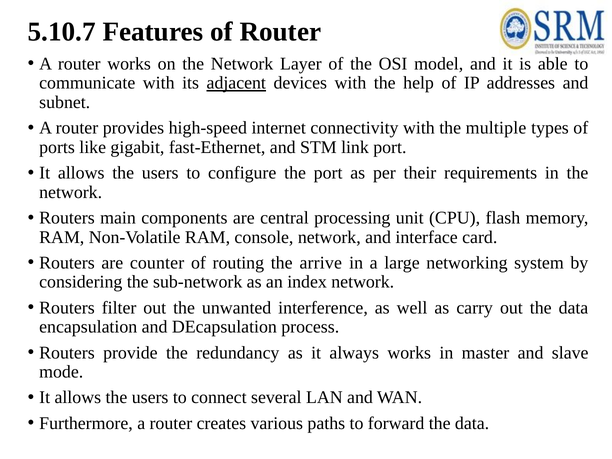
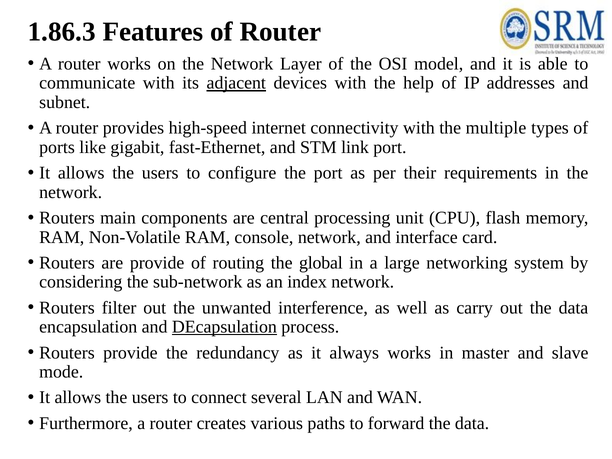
5.10.7: 5.10.7 -> 1.86.3 (62, 32)
are counter: counter -> provide (157, 263)
arrive: arrive -> global (321, 263)
DEcapsulation underline: none -> present (224, 327)
